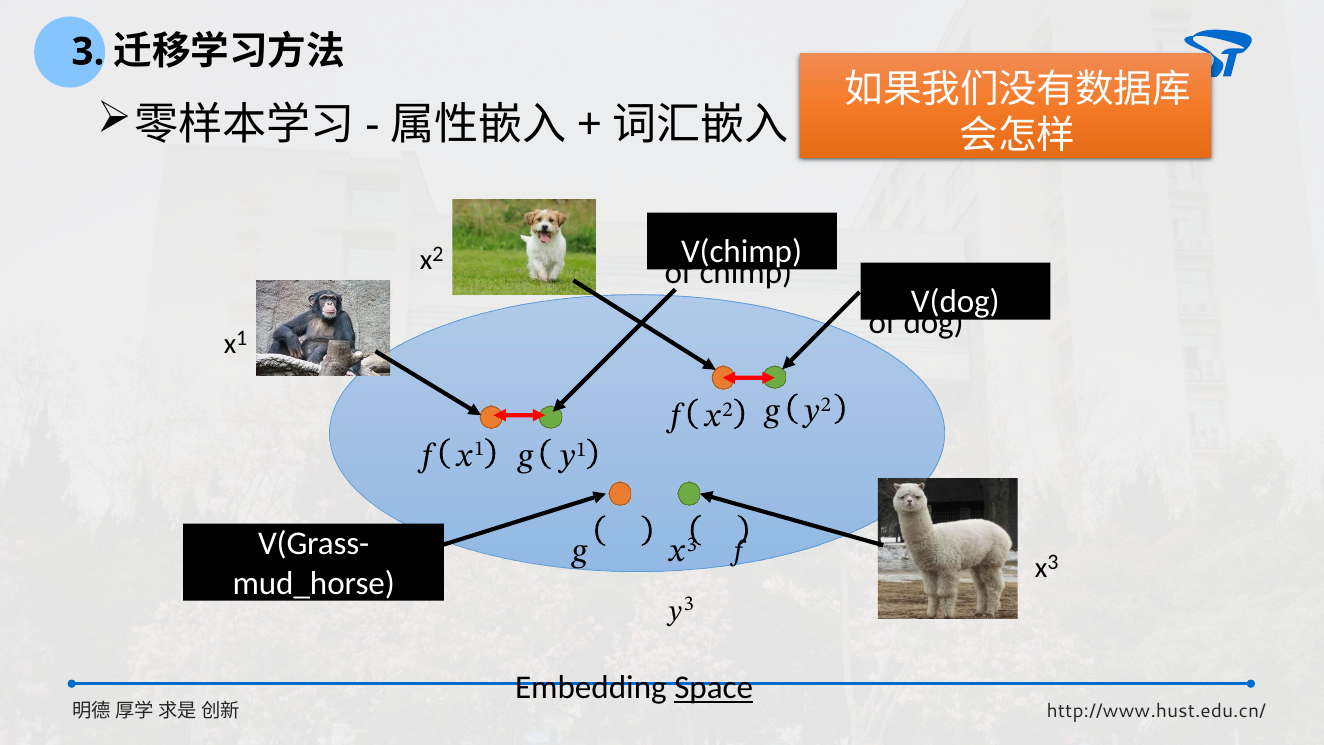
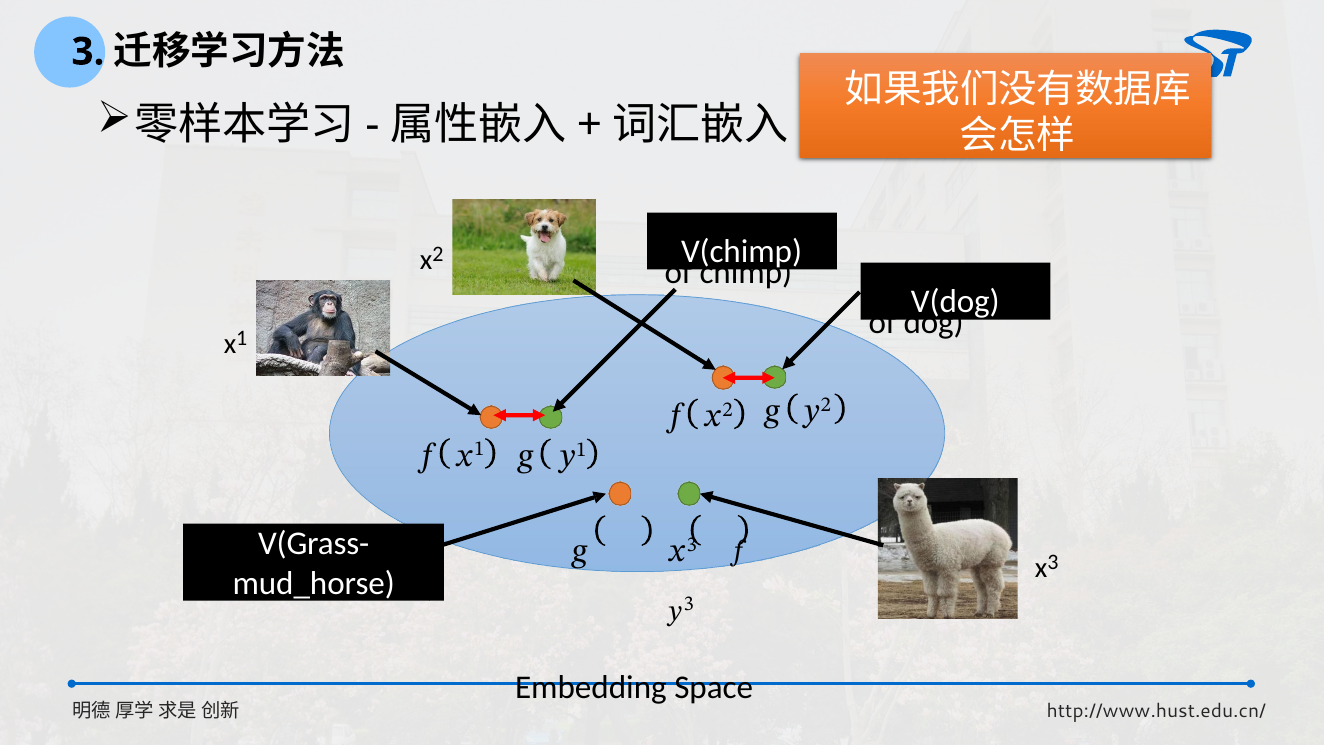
Space underline: present -> none (714, 687)
